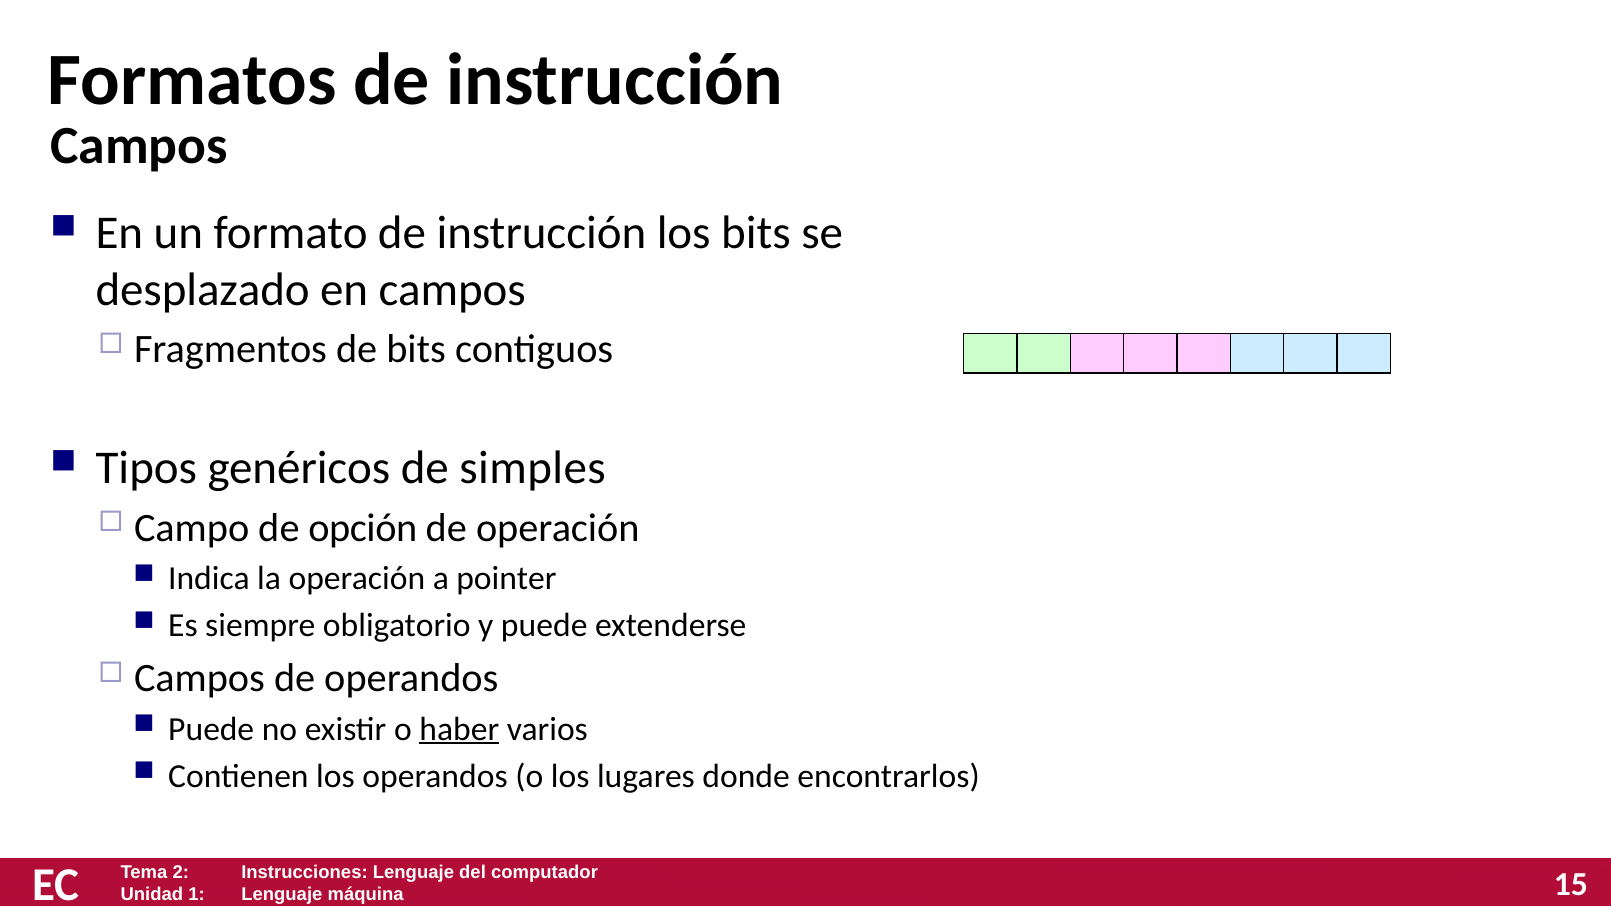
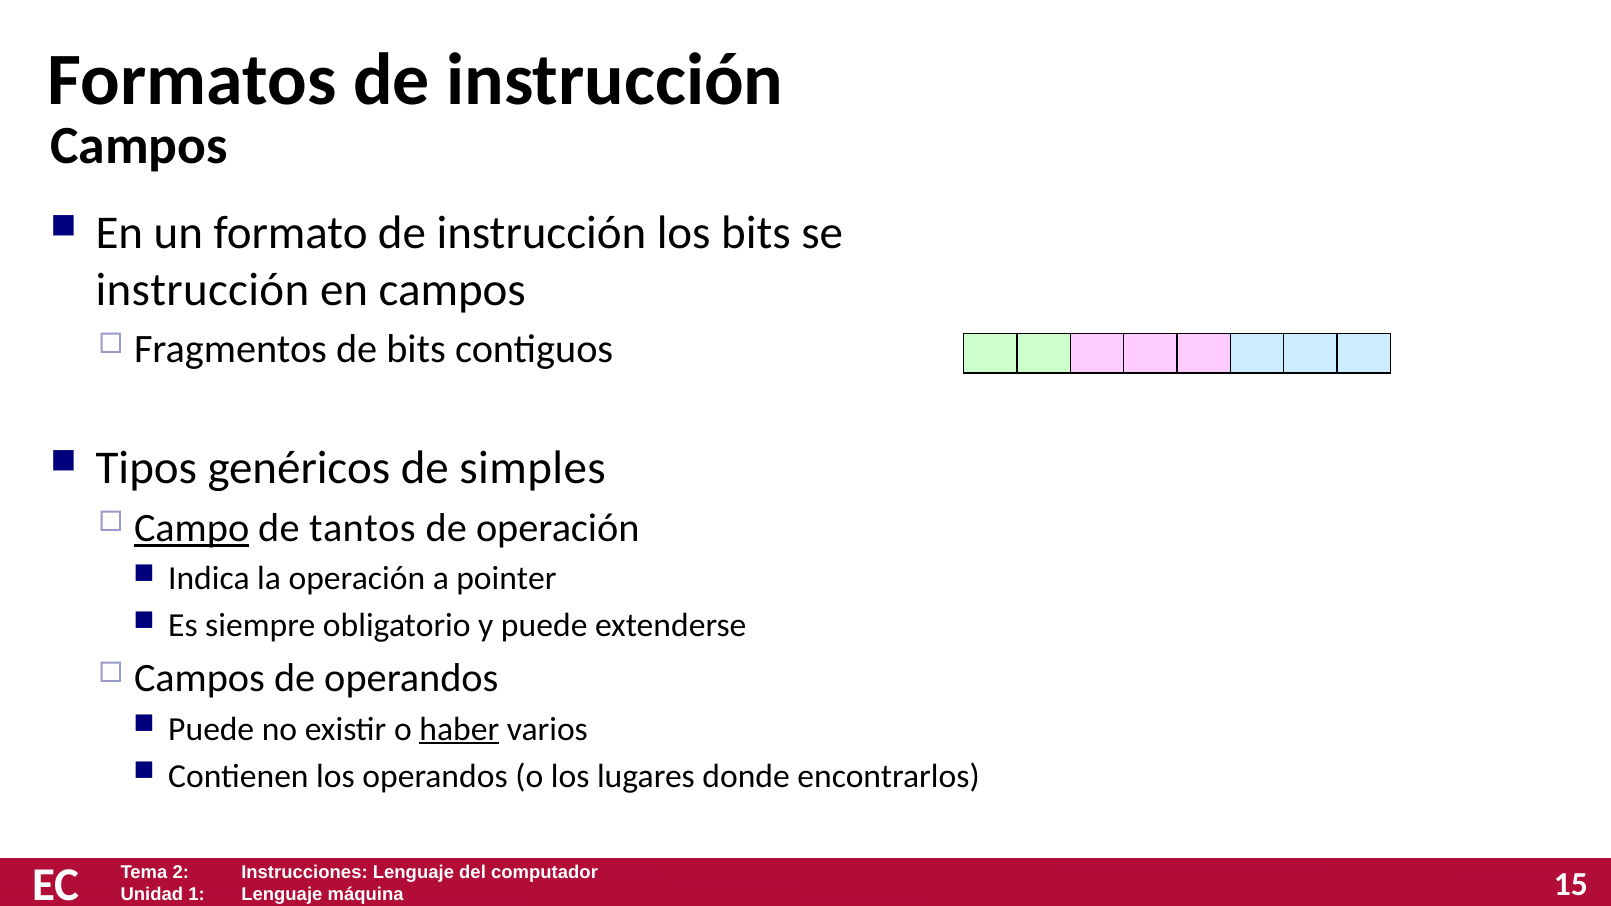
desplazado: desplazado -> instrucción (202, 290)
Campo underline: none -> present (192, 528)
opción: opción -> tantos (362, 528)
